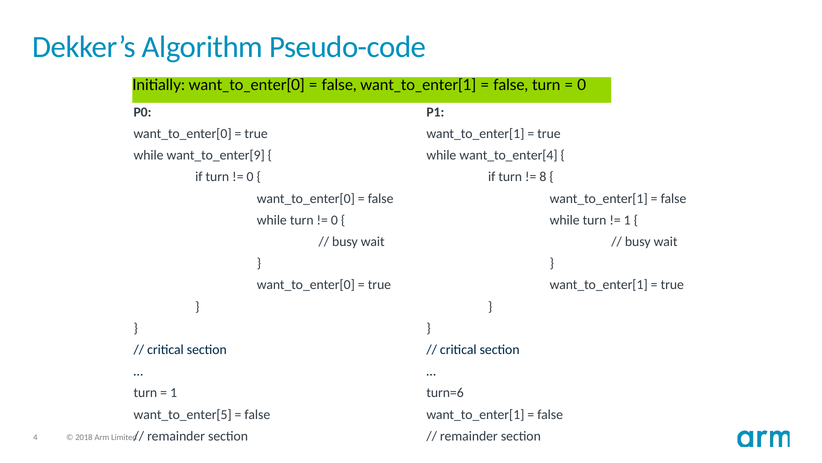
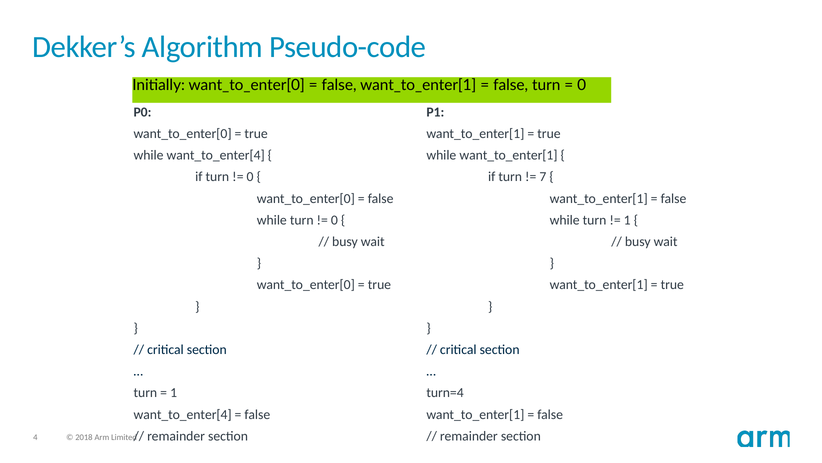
while want_to_enter[9: want_to_enter[9 -> want_to_enter[4 (216, 155)
while want_to_enter[4: want_to_enter[4 -> want_to_enter[1 (508, 155)
8: 8 -> 7 (543, 177)
turn=6: turn=6 -> turn=4 (445, 392)
want_to_enter[5: want_to_enter[5 -> want_to_enter[4 (183, 414)
